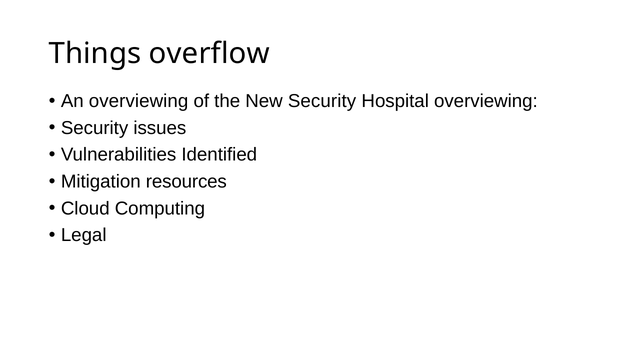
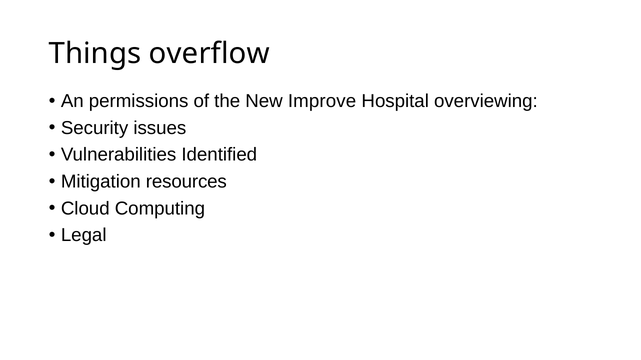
An overviewing: overviewing -> permissions (139, 101)
New Security: Security -> Improve (322, 101)
